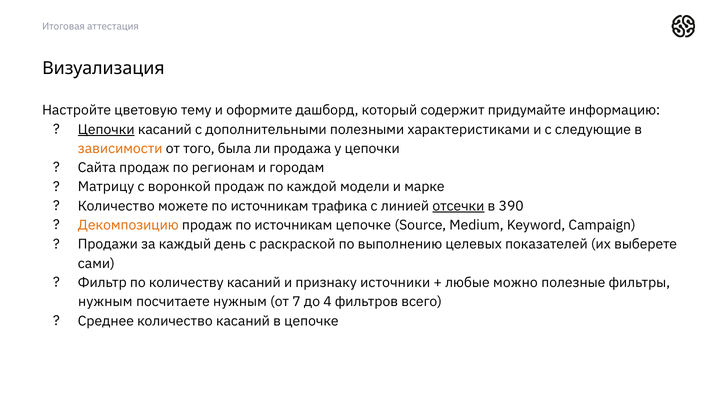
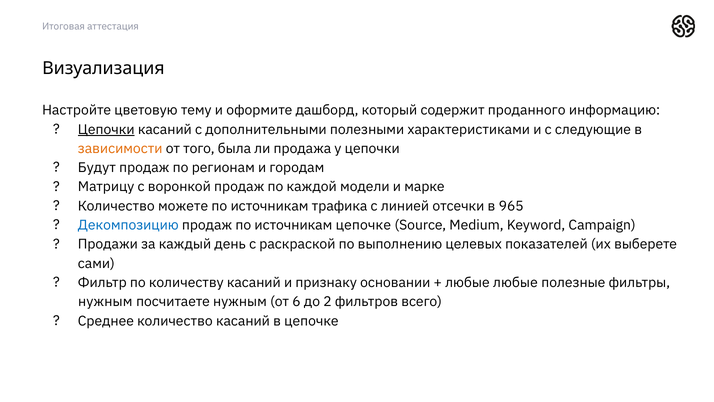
придумайте: придумайте -> проданного (527, 110)
Сайта: Сайта -> Будут (97, 168)
отсечки underline: present -> none (458, 206)
390: 390 -> 965 (511, 206)
Декомпозицию colour: orange -> blue (128, 225)
источники: источники -> основании (395, 282)
любые можно: можно -> любые (515, 282)
7: 7 -> 6 (296, 302)
4: 4 -> 2 (327, 302)
